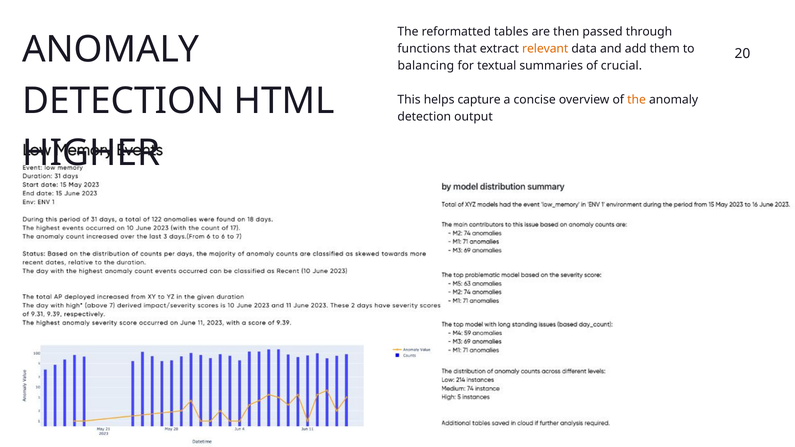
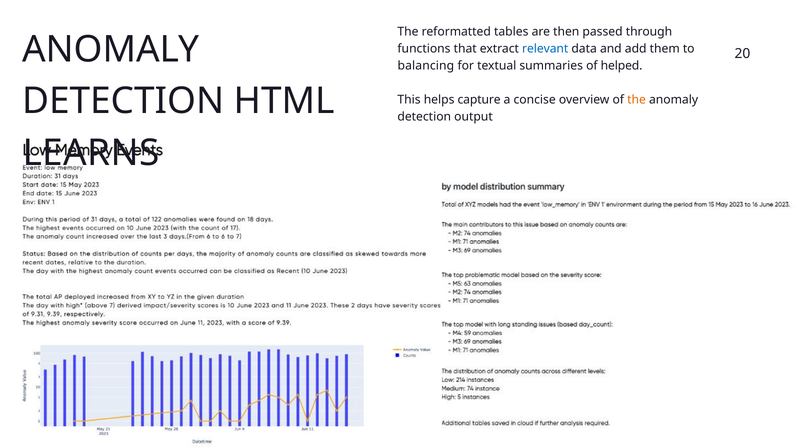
relevant colour: orange -> blue (545, 49)
crucial: crucial -> helped (622, 66)
HIGHER: HIGHER -> LEARNS (91, 153)
